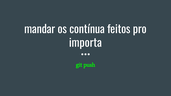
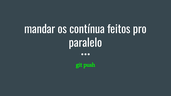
importa: importa -> paralelo (85, 43)
